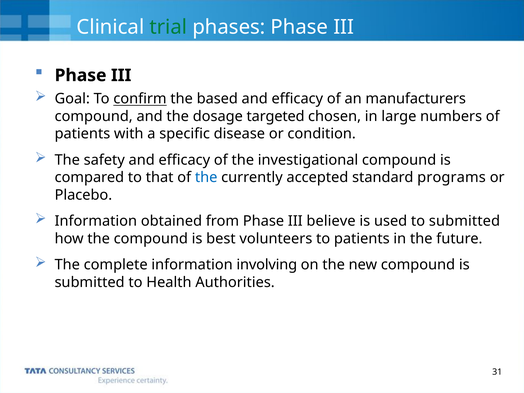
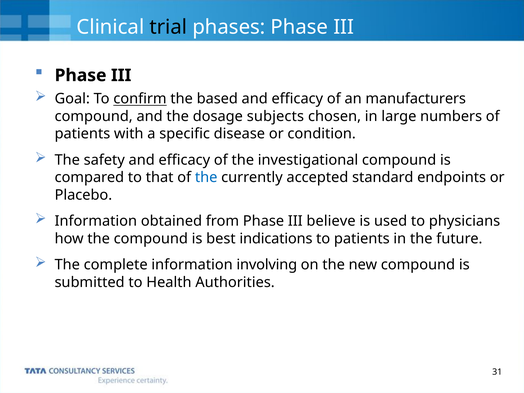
trial colour: green -> black (168, 27)
targeted: targeted -> subjects (275, 116)
programs: programs -> endpoints (452, 177)
to submitted: submitted -> physicians (465, 221)
volunteers: volunteers -> indications (276, 239)
